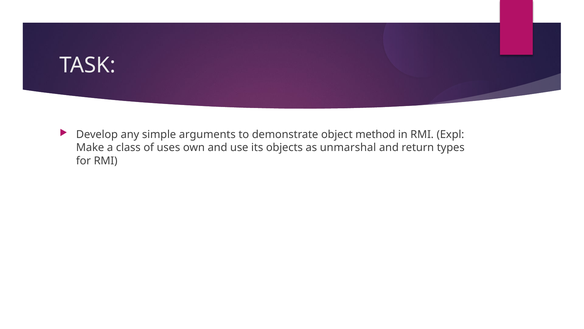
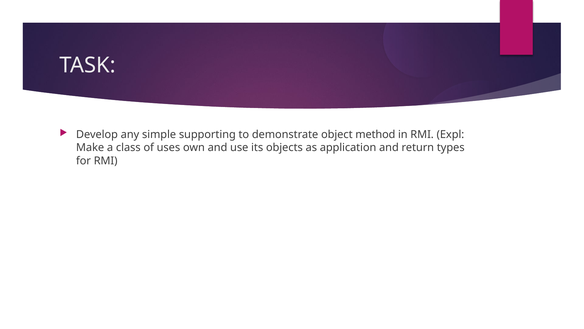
arguments: arguments -> supporting (207, 134)
unmarshal: unmarshal -> application (348, 147)
